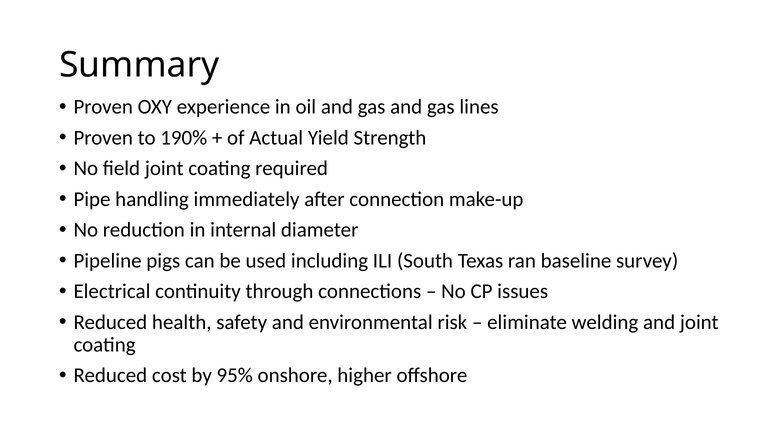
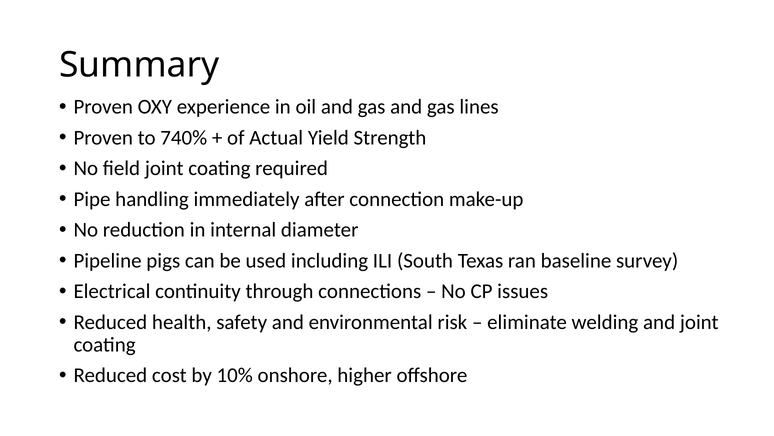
190%: 190% -> 740% (184, 137)
95%: 95% -> 10% (235, 375)
